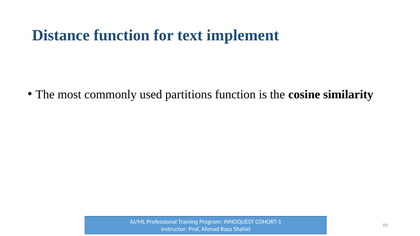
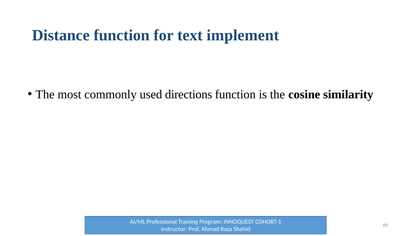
partitions: partitions -> directions (189, 94)
